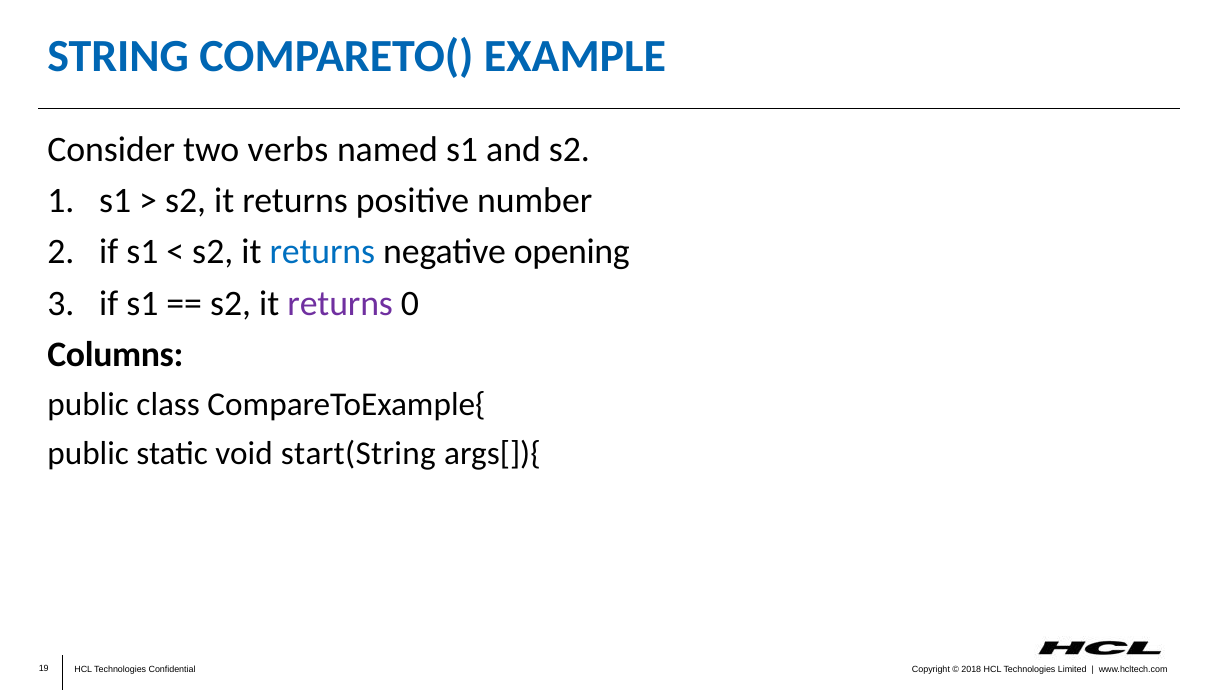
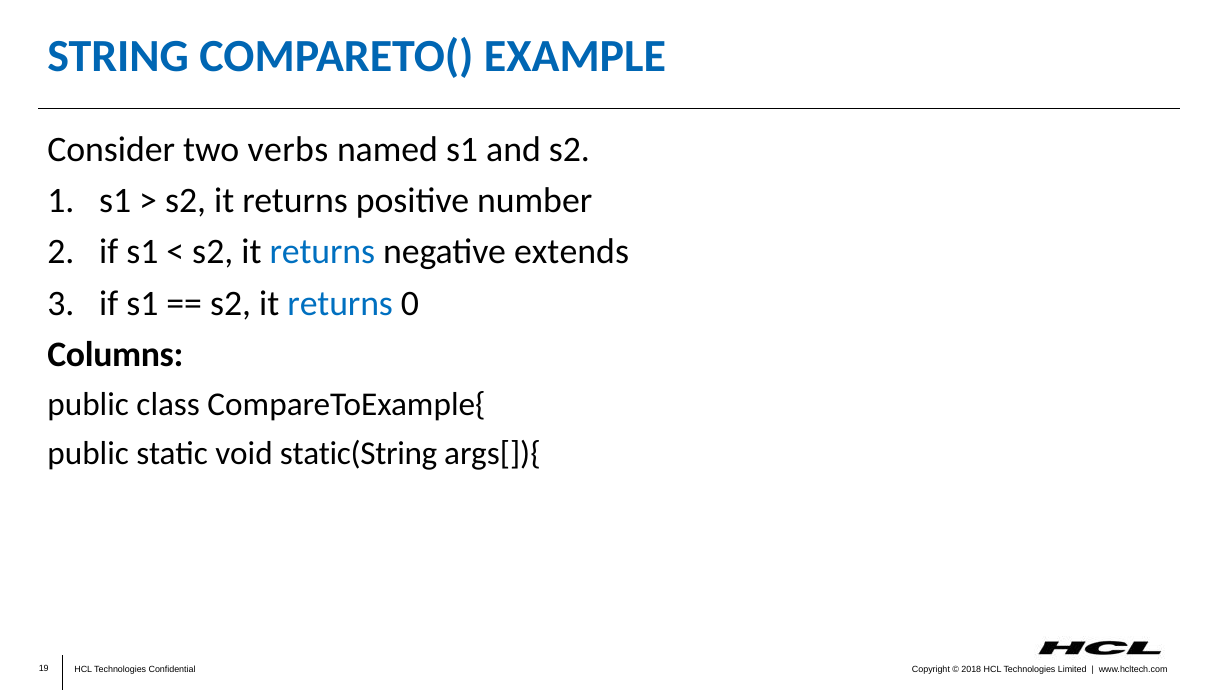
opening: opening -> extends (572, 252)
returns colour: purple -> blue (340, 303)
start(String: start(String -> static(String (359, 454)
